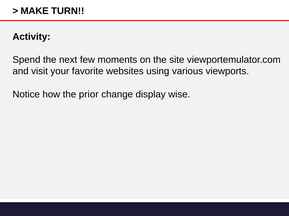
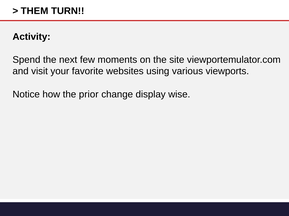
MAKE: MAKE -> THEM (34, 11)
